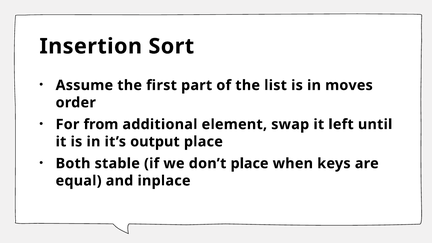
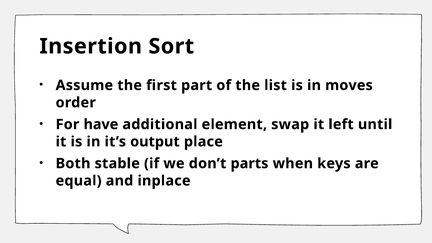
from: from -> have (101, 124)
don’t place: place -> parts (249, 163)
